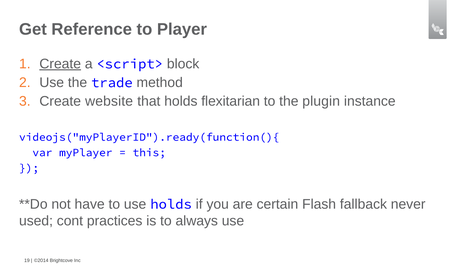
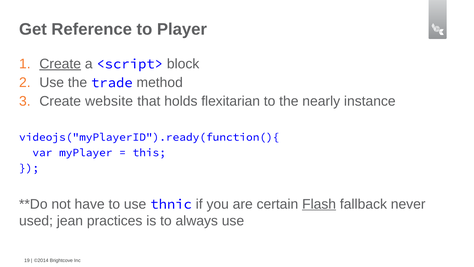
plugin: plugin -> nearly (321, 101)
use holds: holds -> thnic (171, 204)
Flash underline: none -> present (319, 204)
cont: cont -> jean (70, 220)
